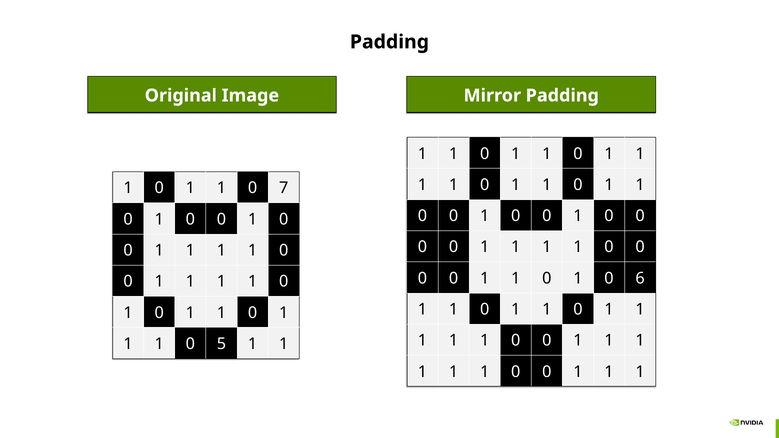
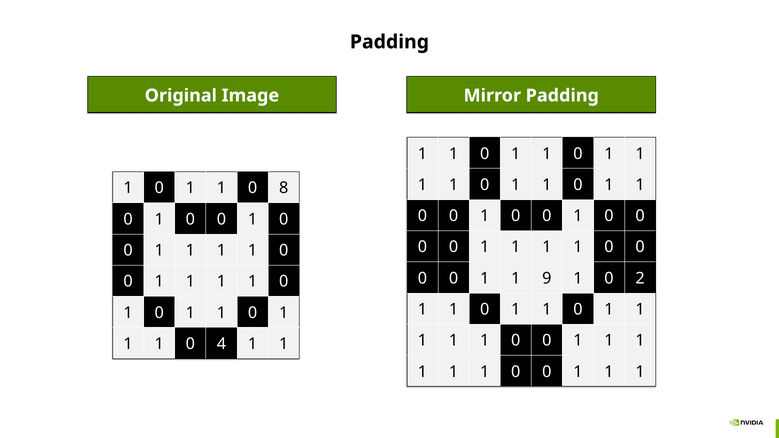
7: 7 -> 8 (284, 188)
0: 0 -> 9 (547, 278)
6: 6 -> 2 (640, 278)
5: 5 -> 4 (221, 344)
